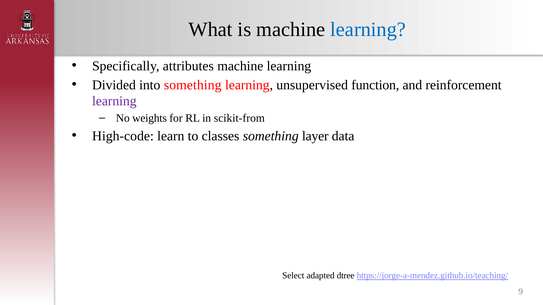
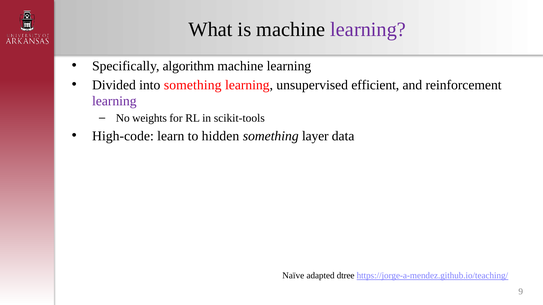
learning colour: blue -> purple (368, 29)
attributes: attributes -> algorithm (188, 66)
function: function -> efficient (375, 85)
scikit-from: scikit-from -> scikit-tools (239, 118)
classes: classes -> hidden (220, 136)
Select: Select -> Naïve (293, 276)
